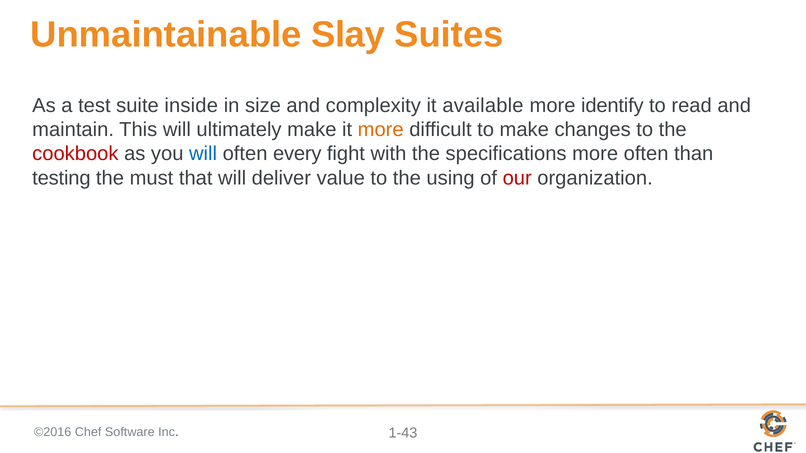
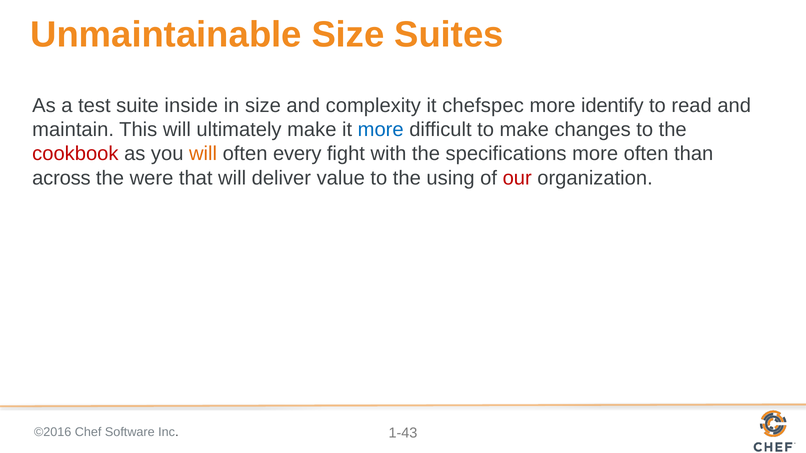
Unmaintainable Slay: Slay -> Size (348, 35)
available: available -> chefspec (483, 106)
more colour: orange -> blue (381, 130)
will colour: blue -> orange (203, 154)
testing: testing -> across (61, 178)
must: must -> were (151, 178)
